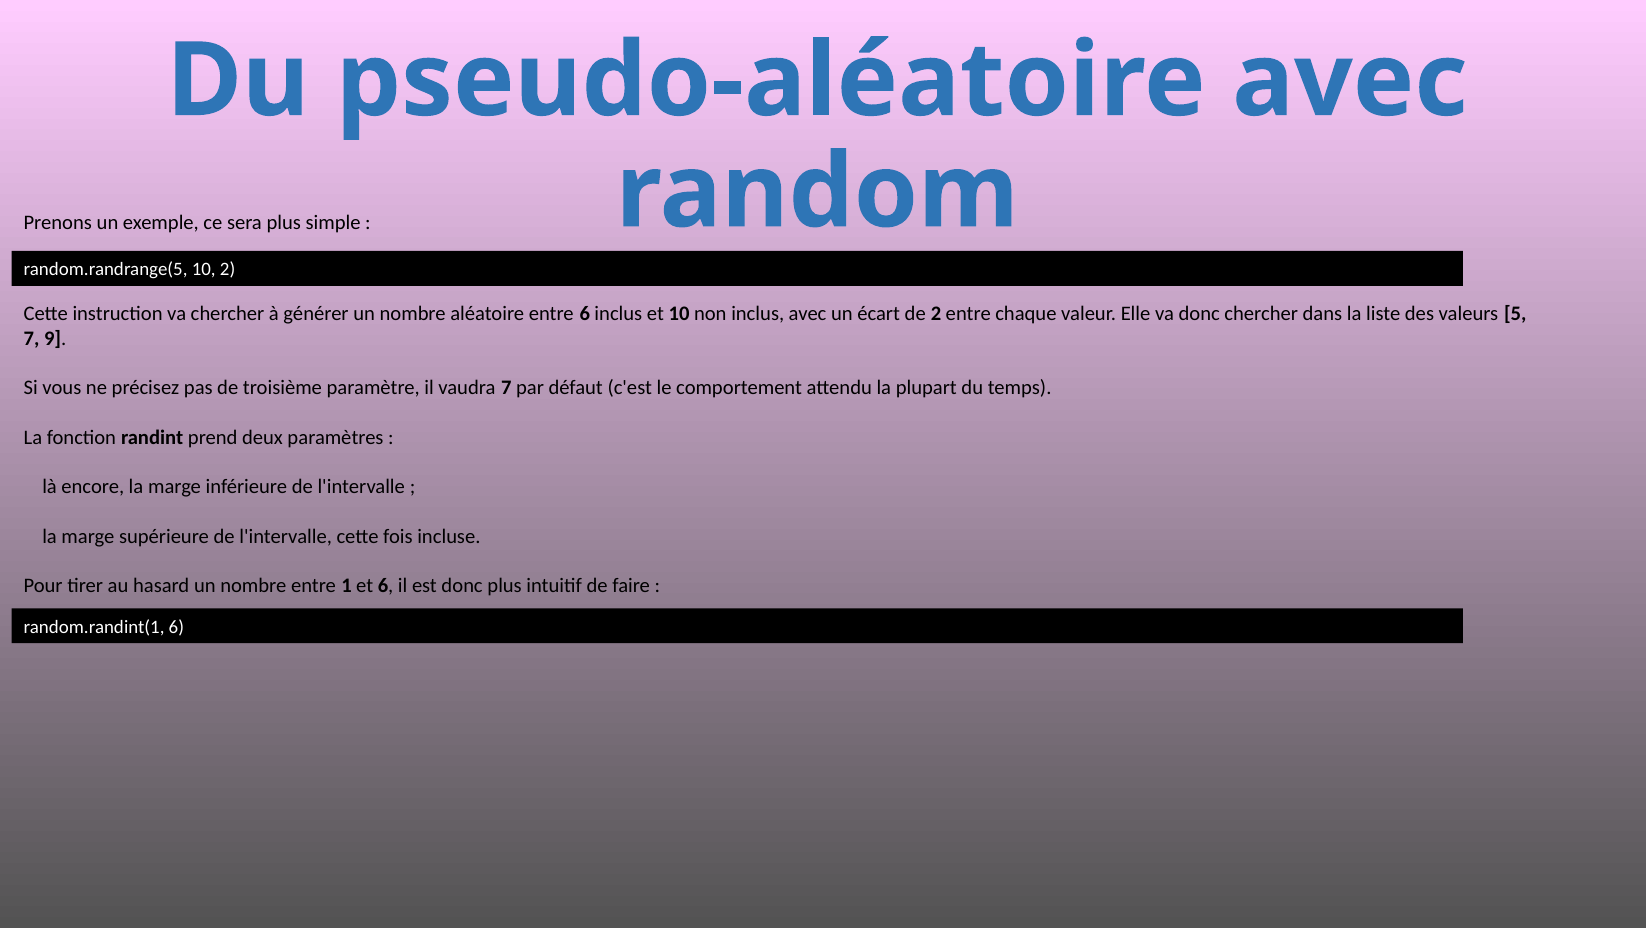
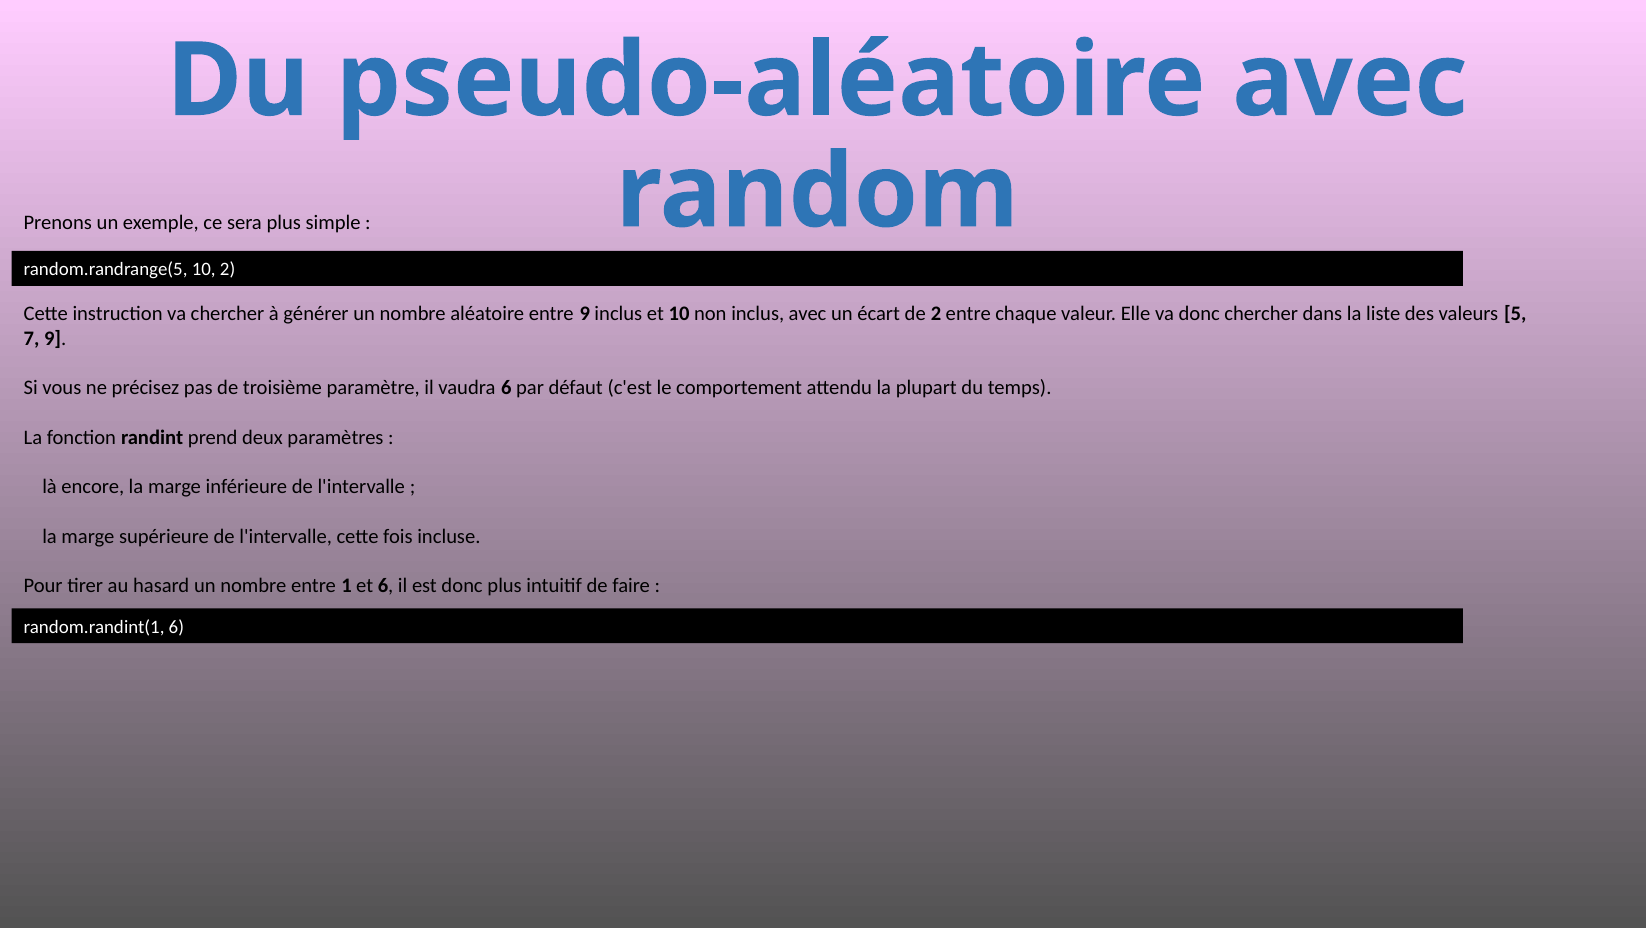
entre 6: 6 -> 9 (585, 314)
vaudra 7: 7 -> 6 (506, 388)
